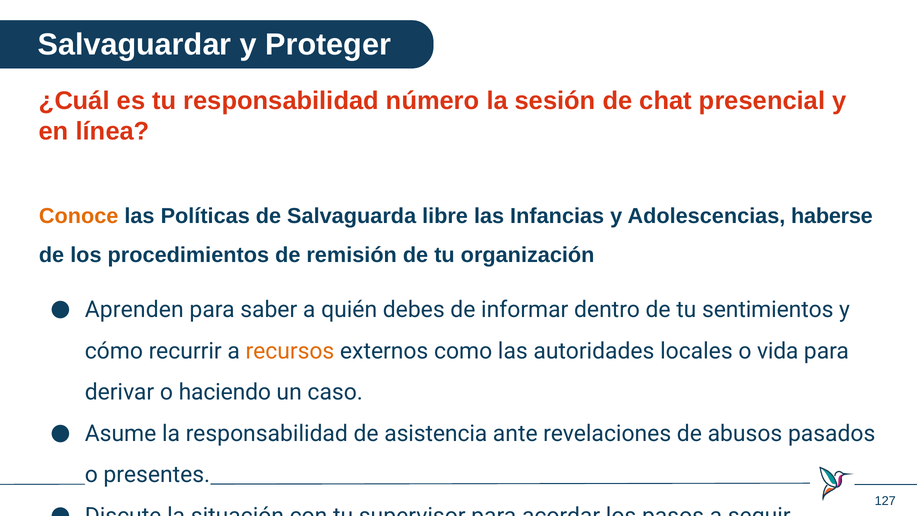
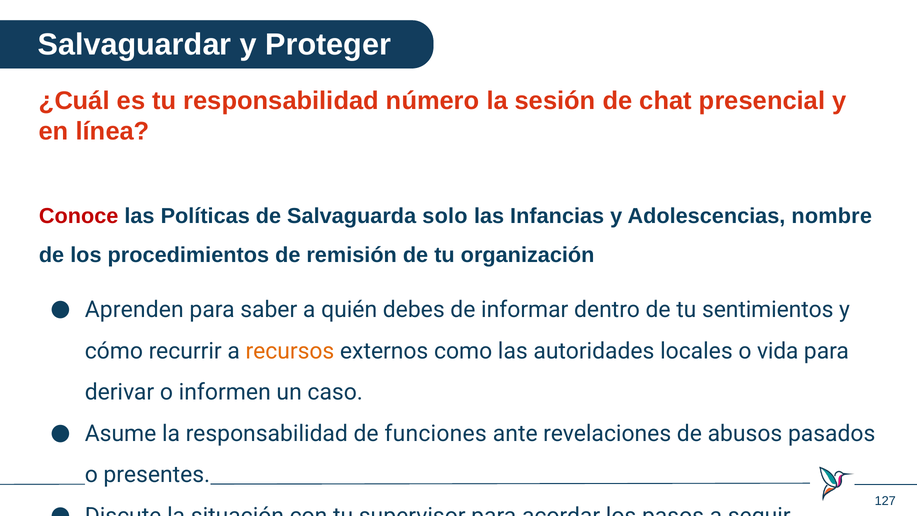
Conoce colour: orange -> red (79, 216)
Salvaguarda libre: libre -> solo (445, 216)
haberse: haberse -> nombre (832, 216)
haciendo: haciendo -> informen (225, 392)
asistencia: asistencia -> funciones (436, 433)
